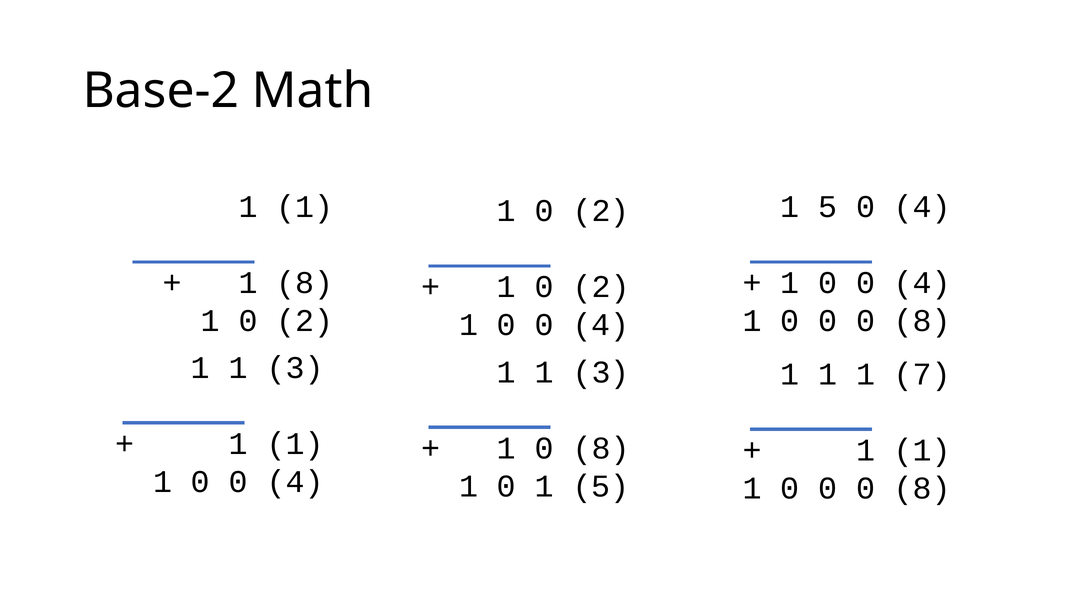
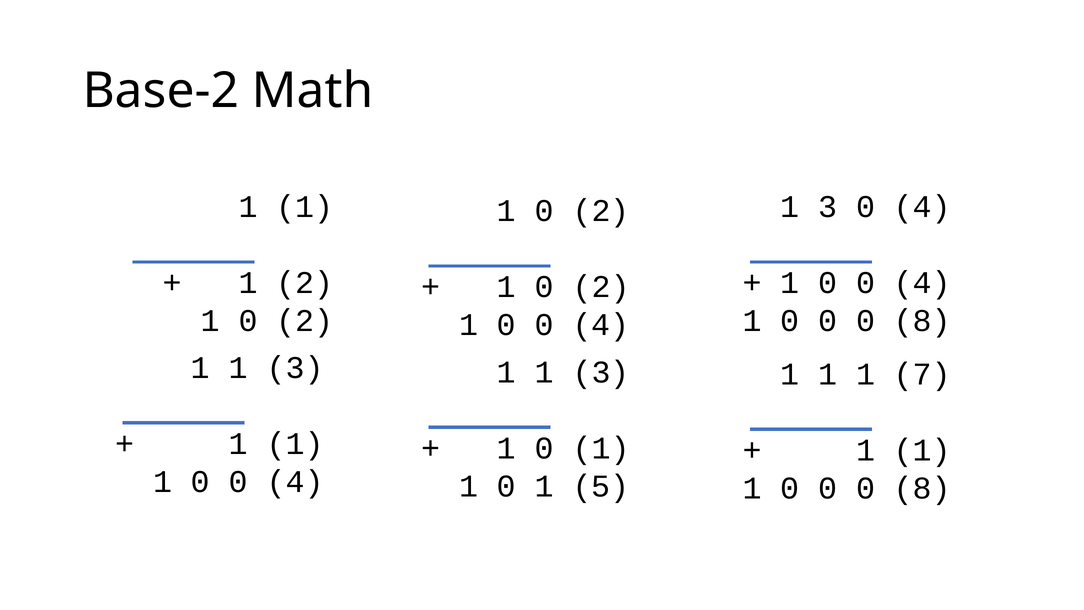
5: 5 -> 3 (828, 207)
1 8: 8 -> 2 (305, 283)
8: 8 -> 1 (601, 448)
